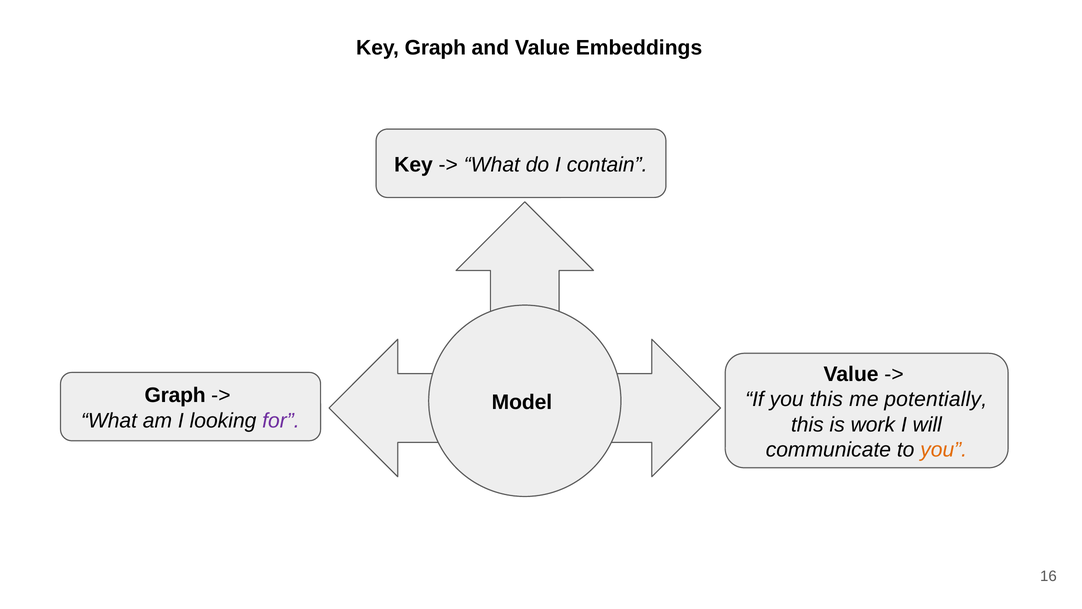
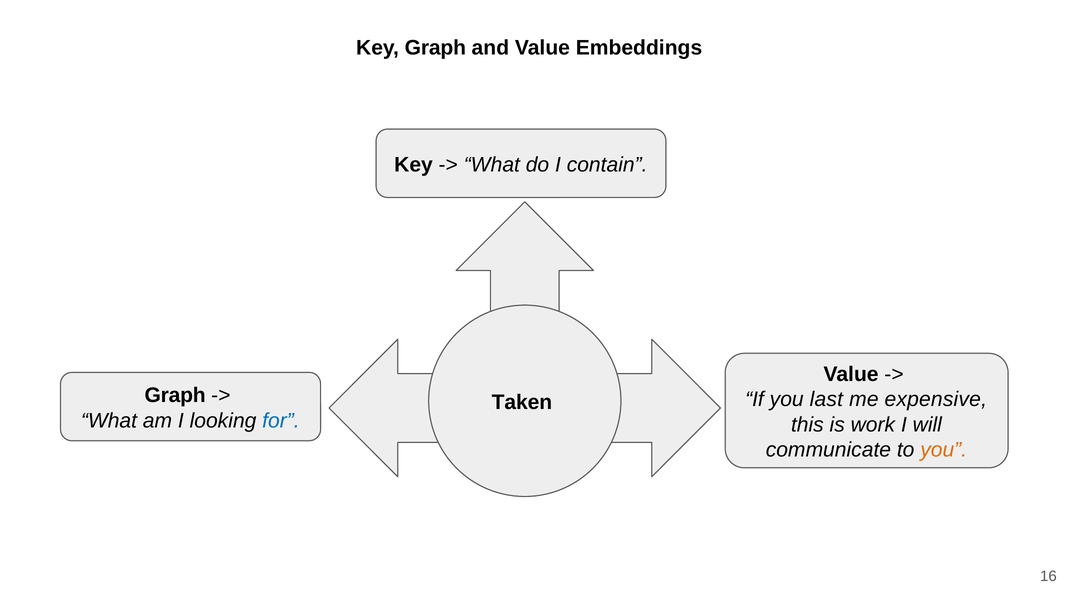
you this: this -> last (826, 399)
potentially: potentially -> expensive (936, 399)
Model: Model -> Taken (522, 402)
for colour: purple -> blue (281, 420)
